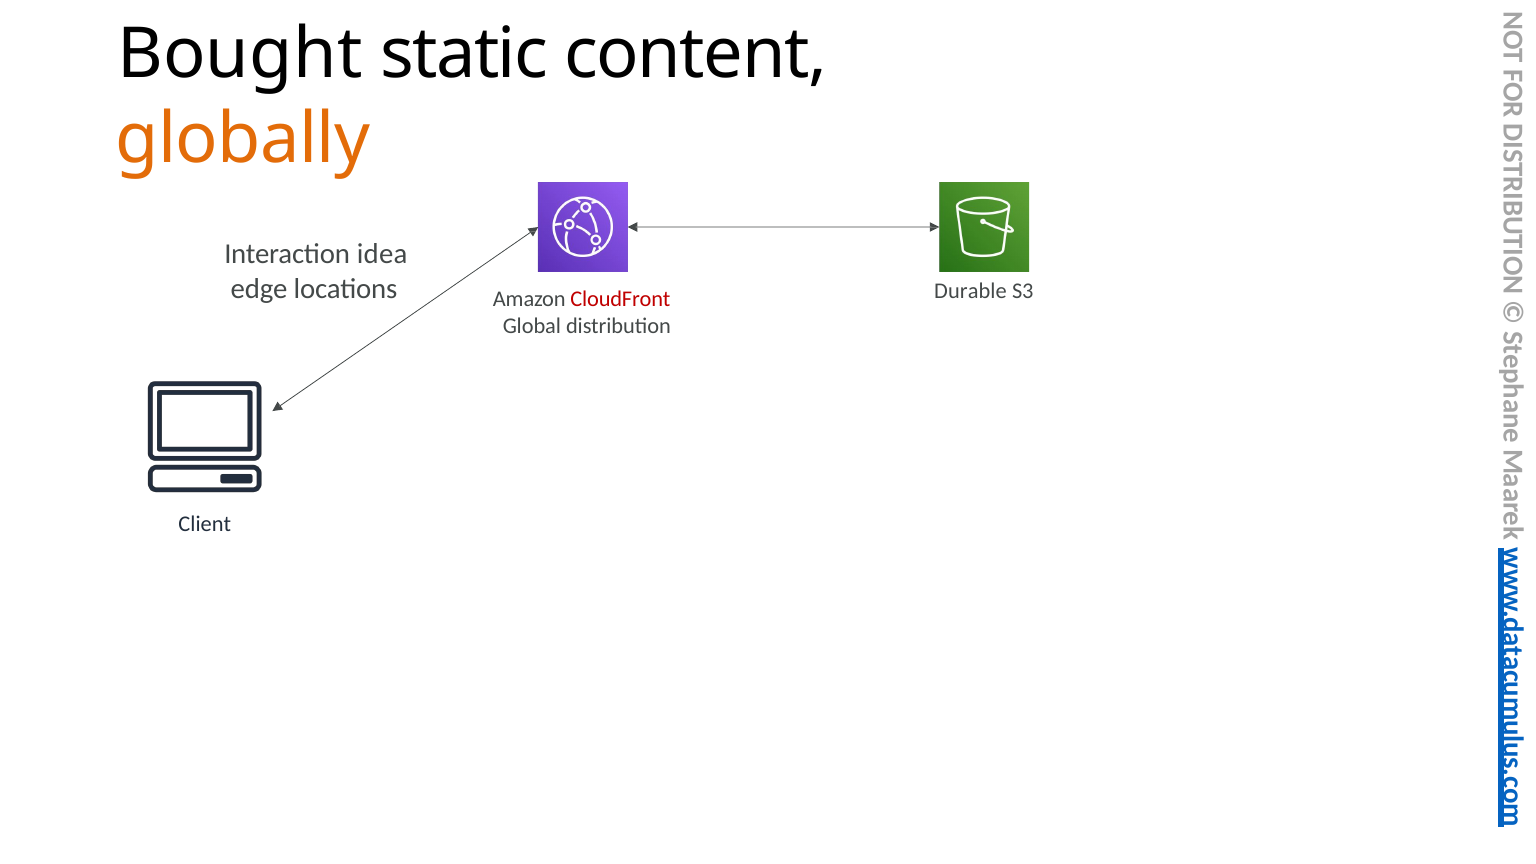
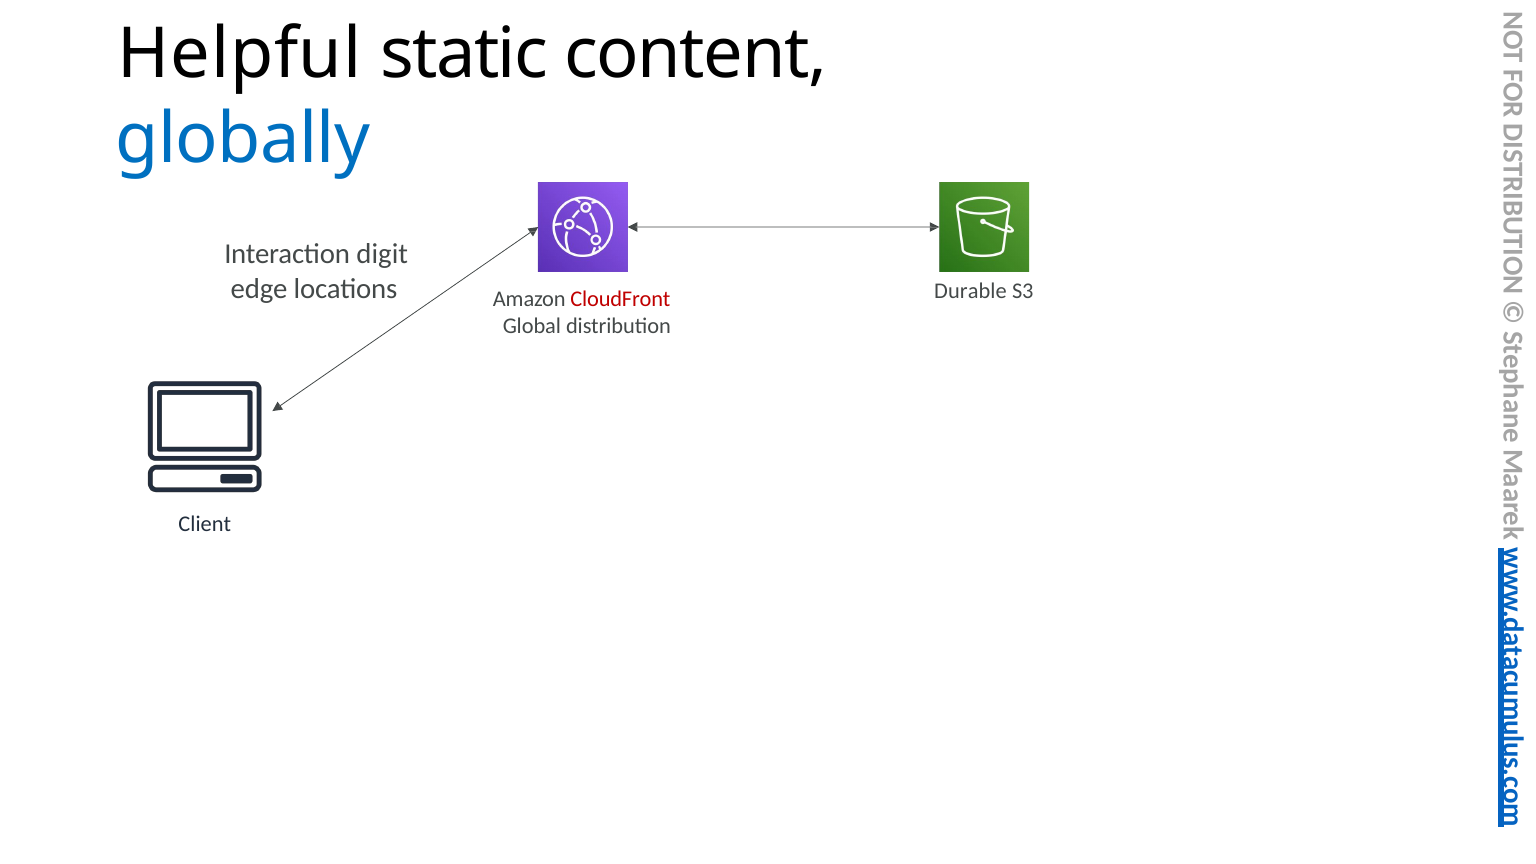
Bought: Bought -> Helpful (240, 54)
globally colour: orange -> blue (243, 139)
idea: idea -> digit (382, 254)
